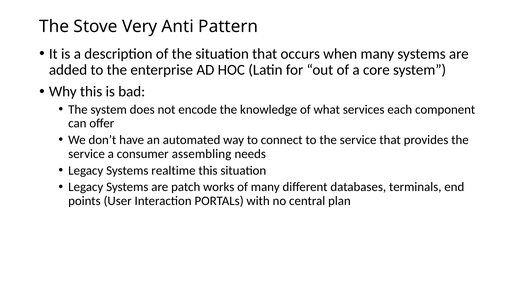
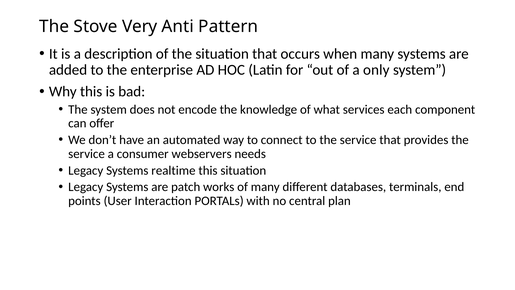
core: core -> only (376, 70)
assembling: assembling -> webservers (202, 154)
